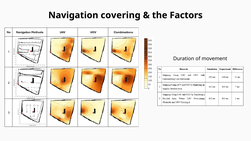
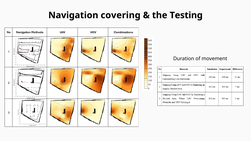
Factors: Factors -> Testing (186, 15)
